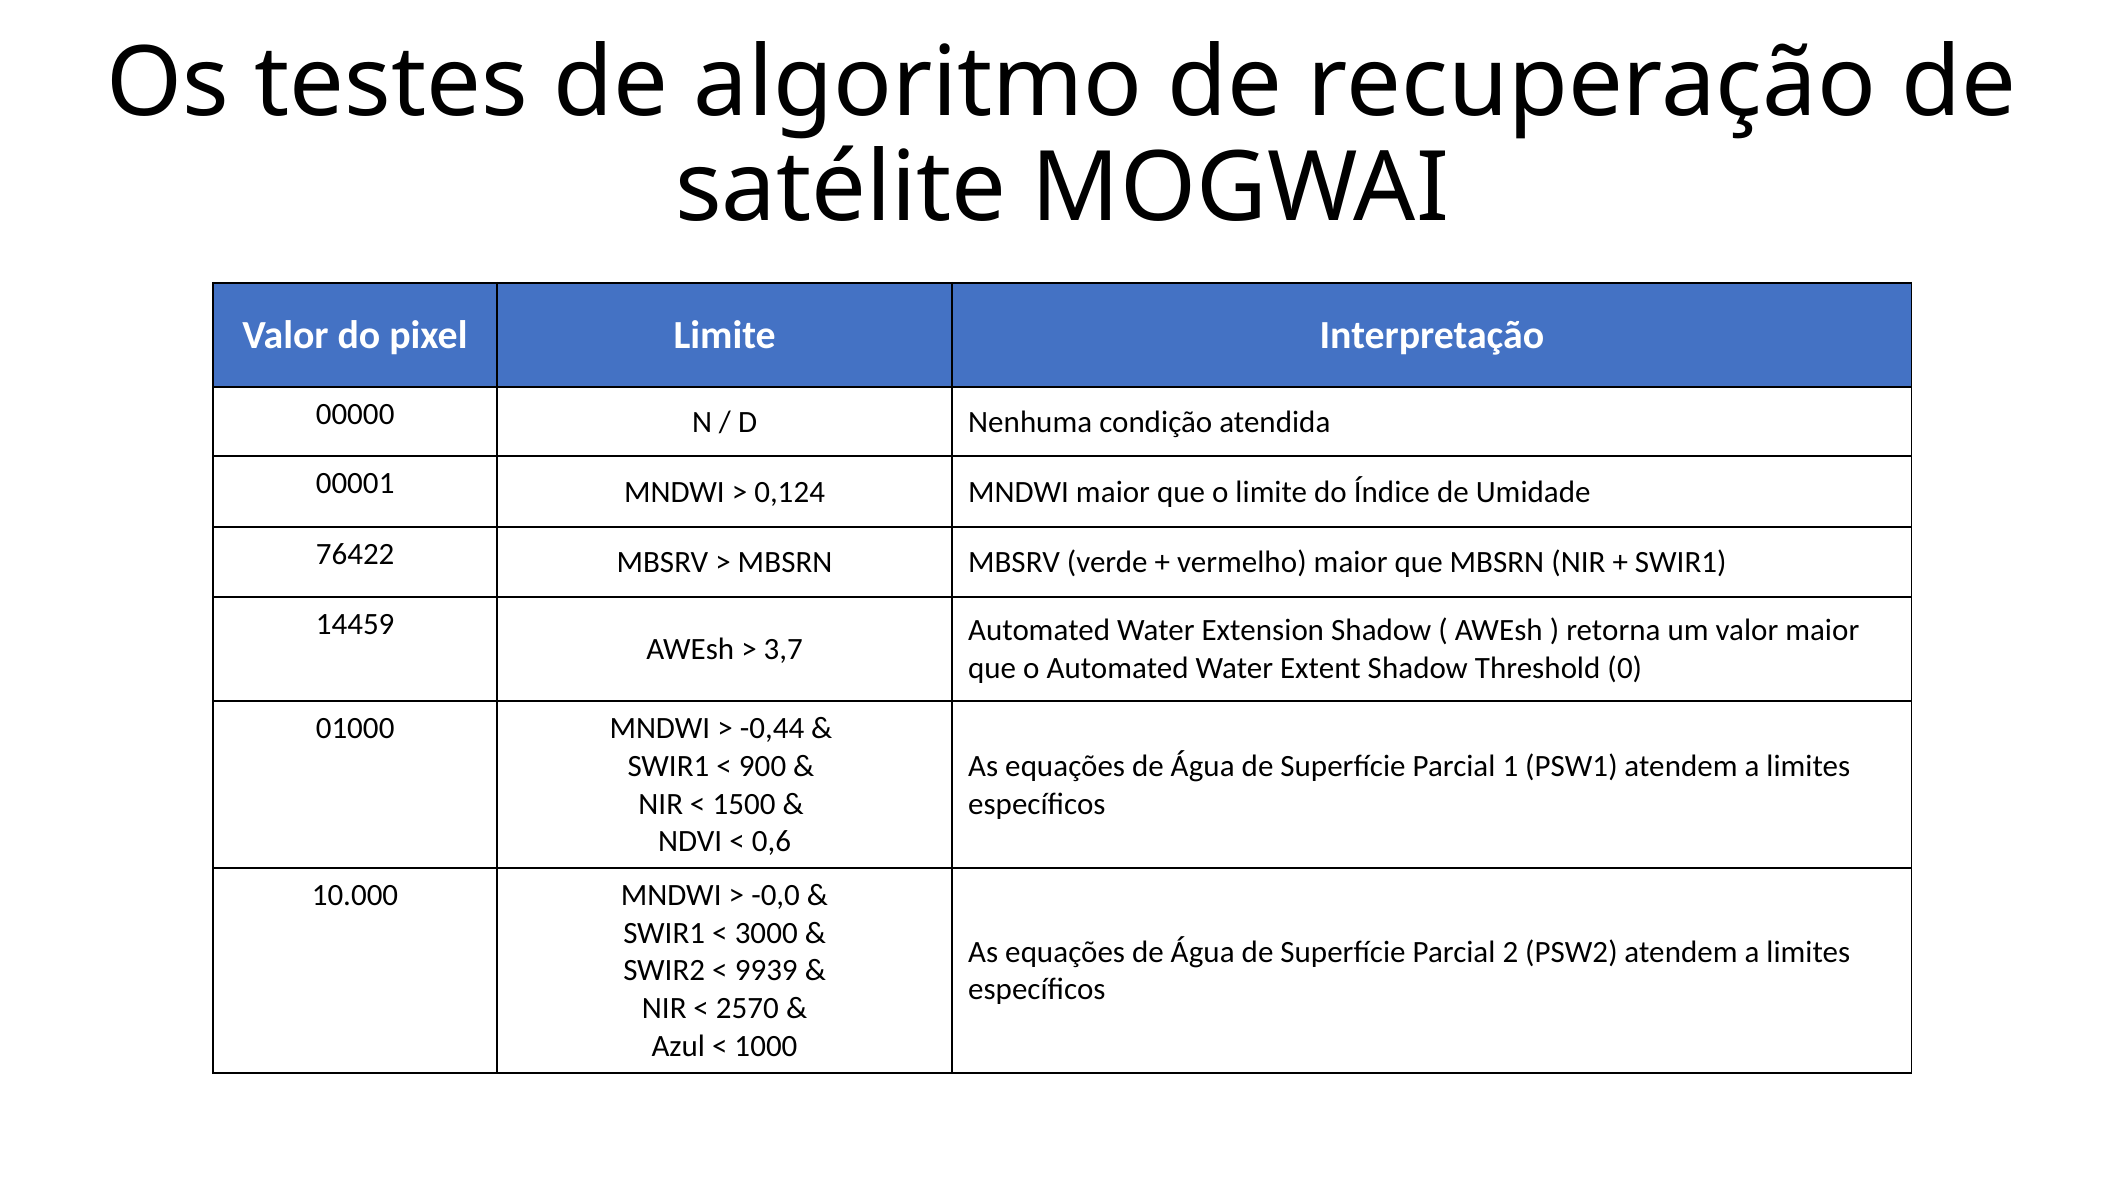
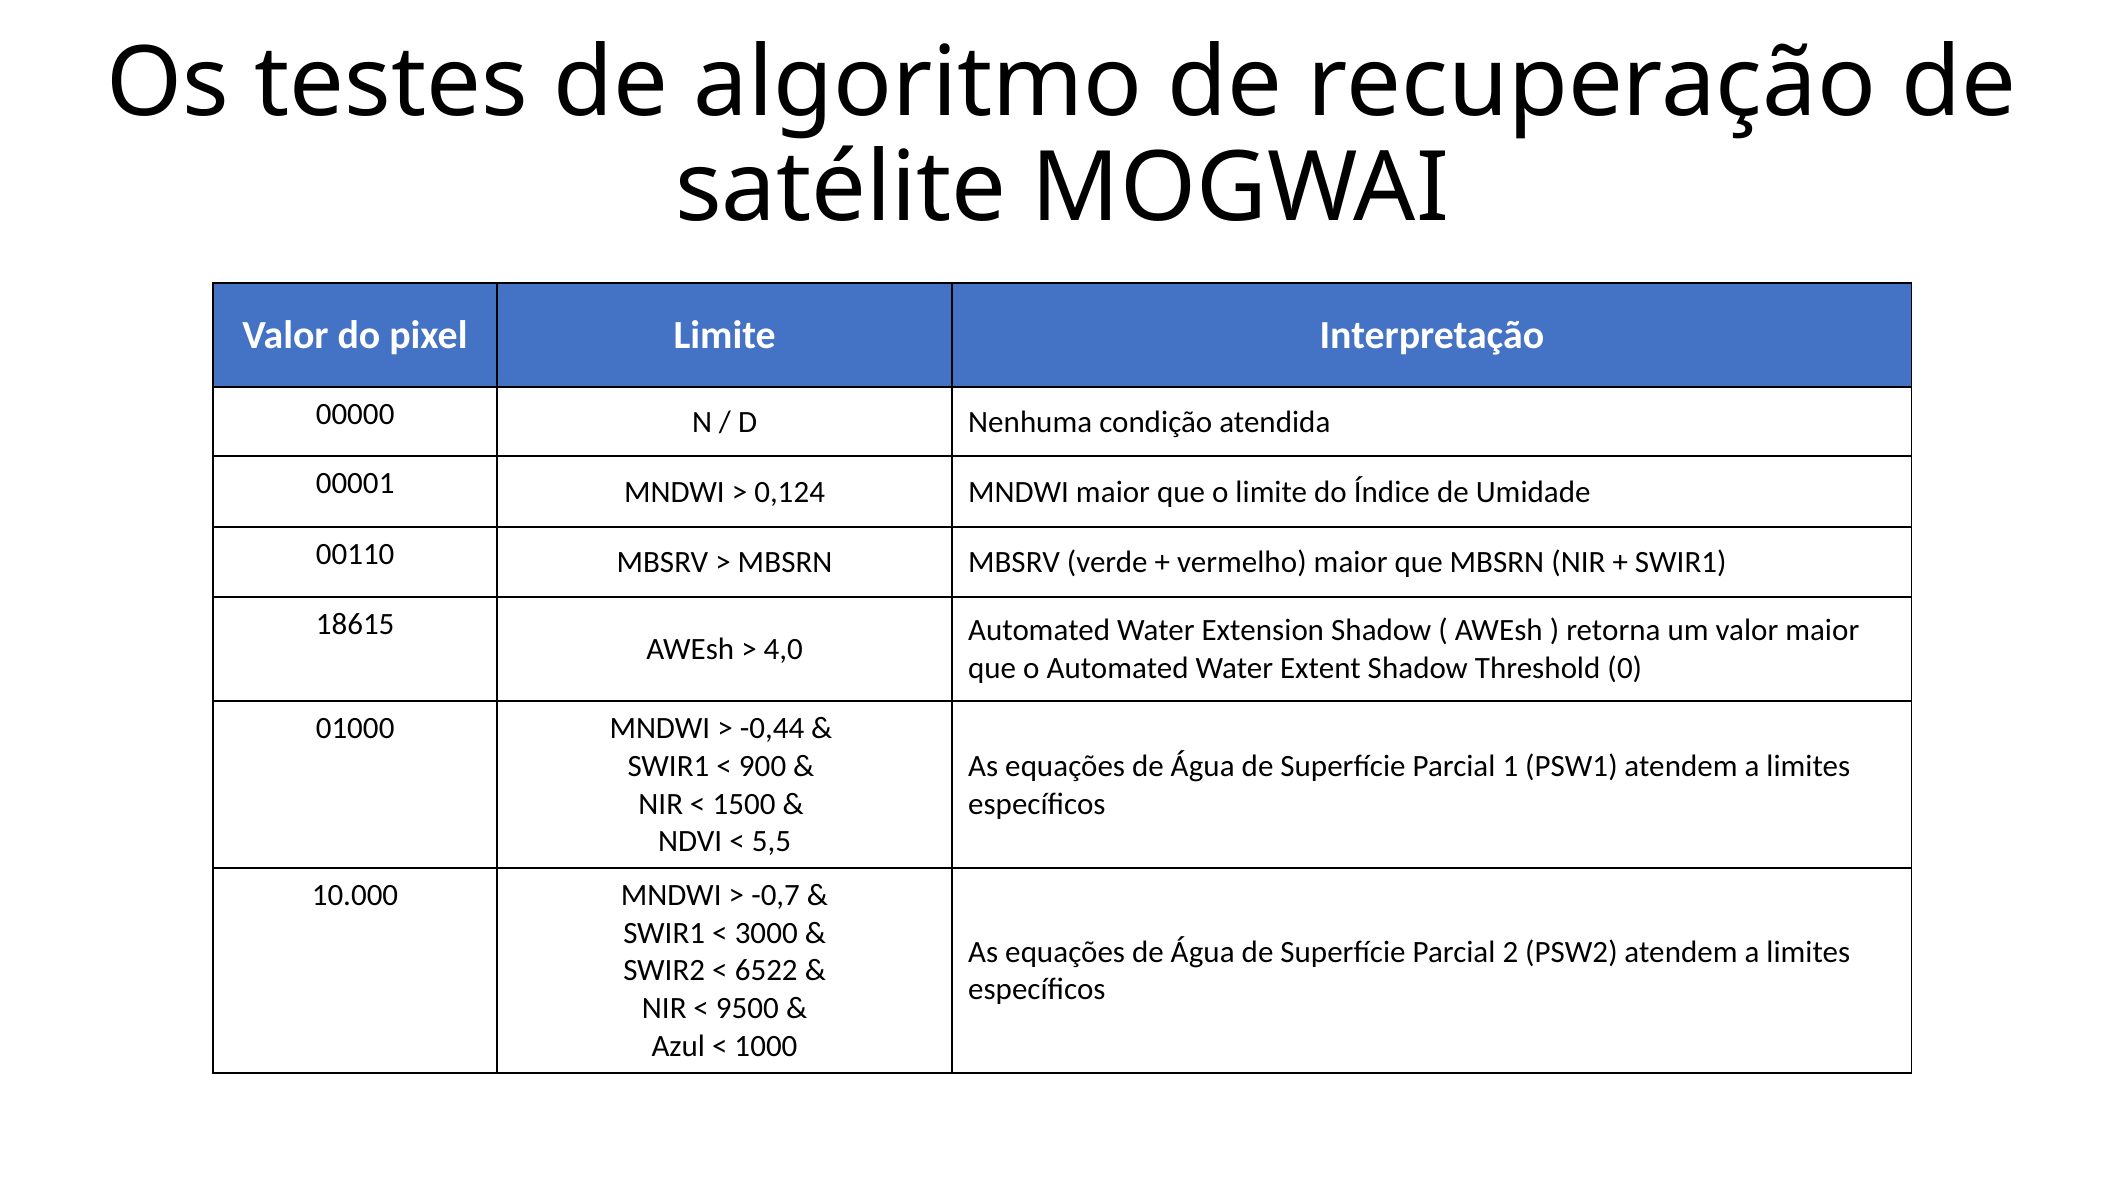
76422: 76422 -> 00110 (355, 555)
14459: 14459 -> 18615 (355, 624)
3,7: 3,7 -> 4,0 (783, 650)
0,6: 0,6 -> 5,5 (771, 842)
-0,0: -0,0 -> -0,7 (776, 896)
9939: 9939 -> 6522 (766, 971)
2570: 2570 -> 9500 (747, 1009)
